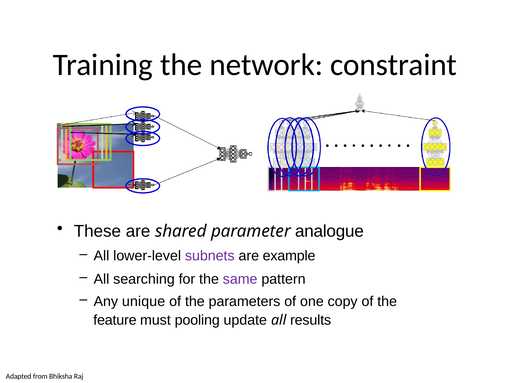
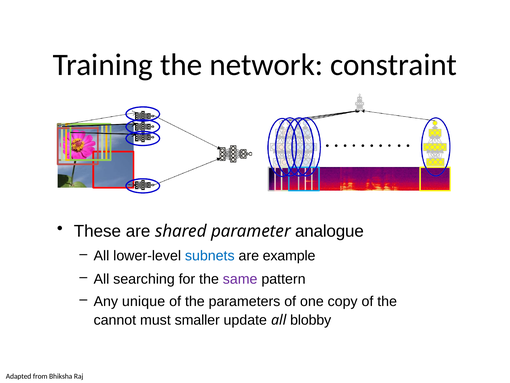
subnets colour: purple -> blue (210, 256)
feature: feature -> cannot (115, 320)
pooling: pooling -> smaller (197, 320)
results: results -> blobby (311, 320)
